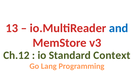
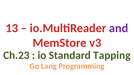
and colour: blue -> purple (119, 28)
Ch.12: Ch.12 -> Ch.23 (16, 56)
Context: Context -> Tapping (112, 56)
